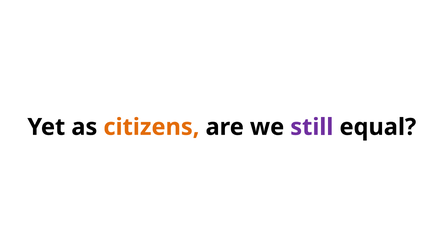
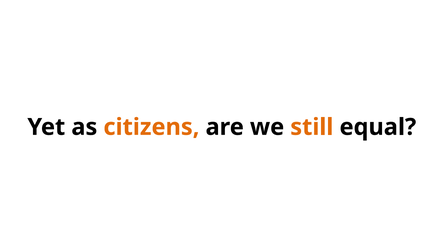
still colour: purple -> orange (312, 127)
